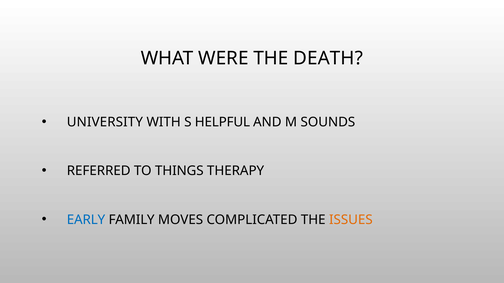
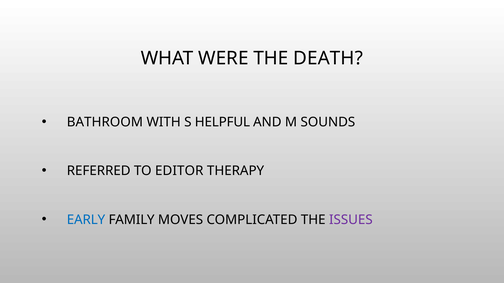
UNIVERSITY: UNIVERSITY -> BATHROOM (105, 122)
THINGS: THINGS -> EDITOR (179, 171)
ISSUES colour: orange -> purple (351, 220)
